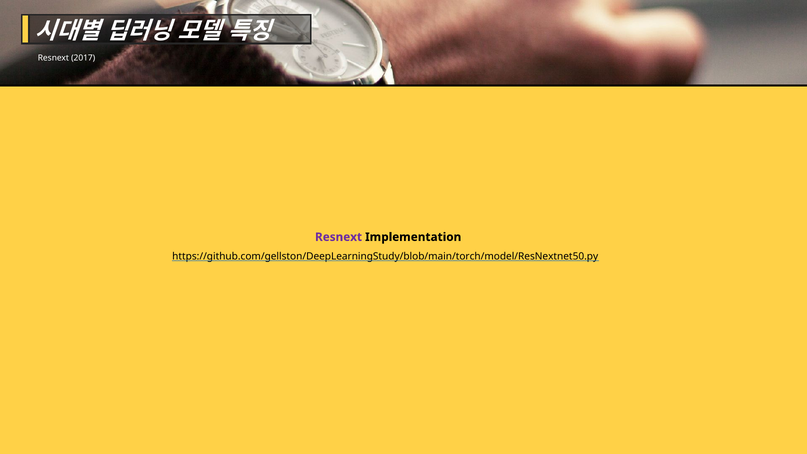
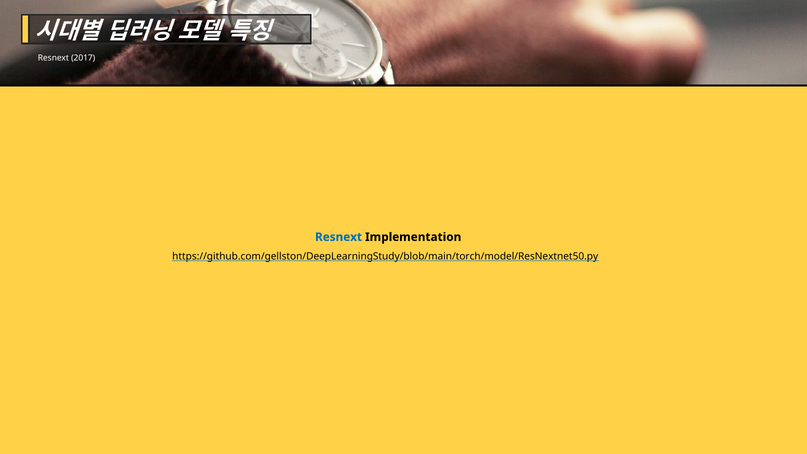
Resnext colour: purple -> blue (339, 237)
